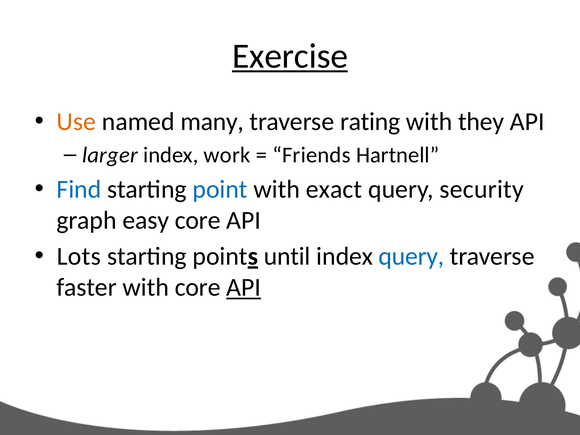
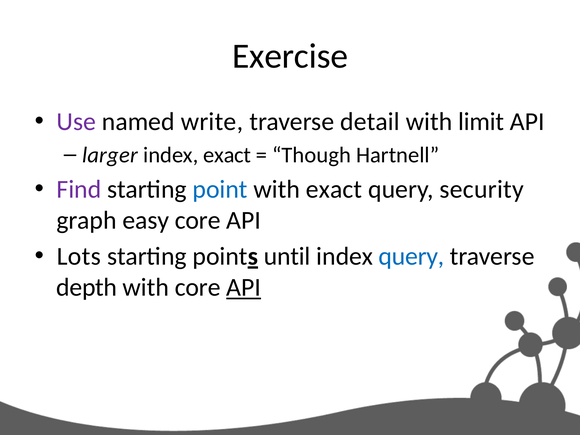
Exercise underline: present -> none (290, 56)
Use colour: orange -> purple (76, 122)
many: many -> write (212, 122)
rating: rating -> detail (370, 122)
they: they -> limit (481, 122)
index work: work -> exact (227, 155)
Friends: Friends -> Though (312, 155)
Find colour: blue -> purple (79, 189)
faster: faster -> depth (87, 287)
